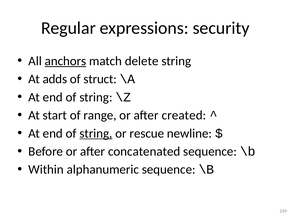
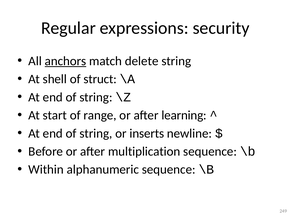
adds: adds -> shell (55, 79)
created: created -> learning (184, 115)
string underline: present -> none (96, 133)
rescue: rescue -> inserts (147, 133)
concatenated: concatenated -> multiplication (144, 152)
